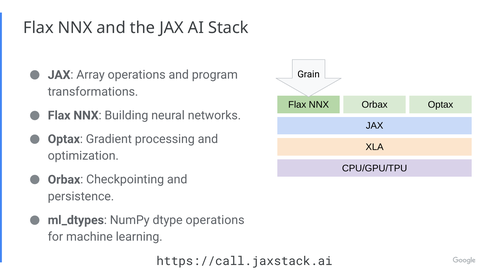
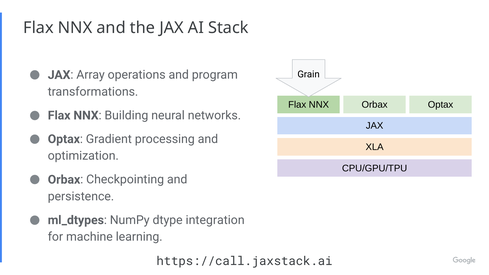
dtype operations: operations -> integration (215, 220)
